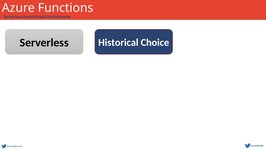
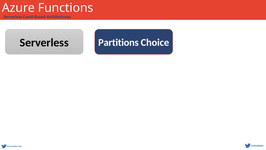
Historical: Historical -> Partitions (118, 42)
